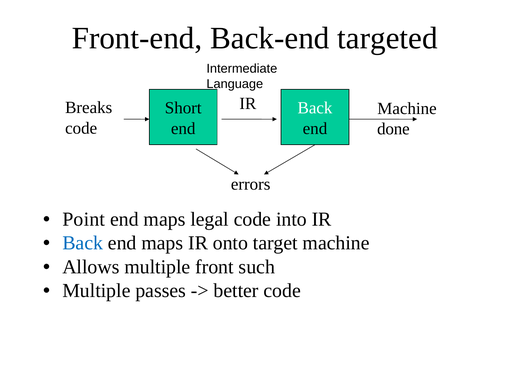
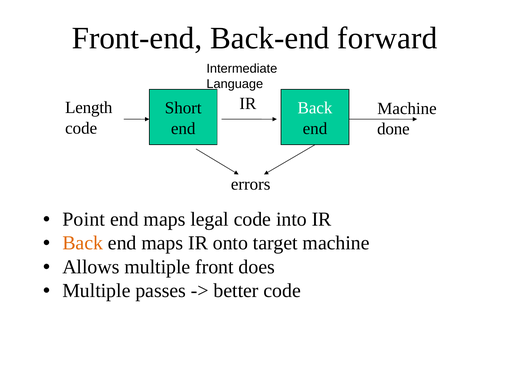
targeted: targeted -> forward (387, 38)
Breaks: Breaks -> Length (89, 108)
Back colour: blue -> orange (83, 243)
such: such -> does (257, 266)
